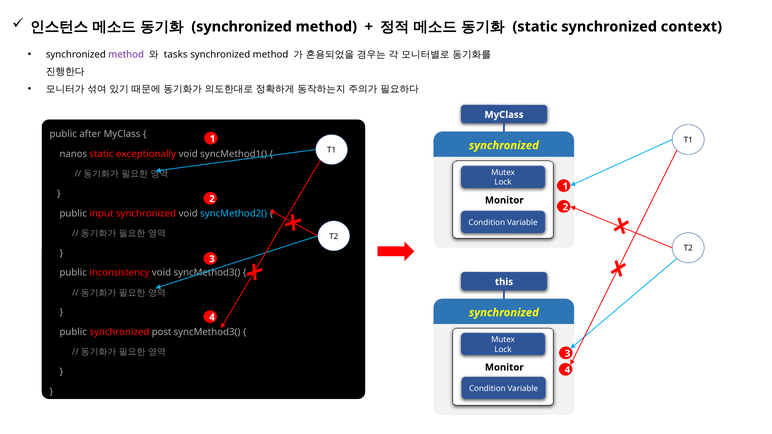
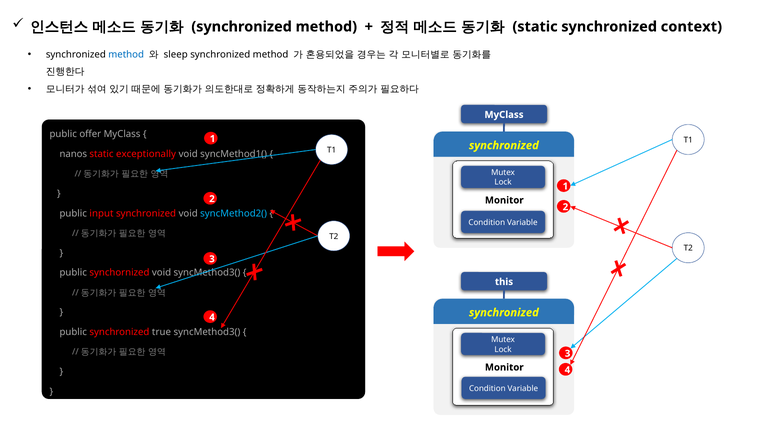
method colour: purple -> blue (126, 54)
tasks: tasks -> sleep (176, 54)
after: after -> offer (90, 134)
inconsistency: inconsistency -> synchornized (119, 273)
post: post -> true (162, 332)
